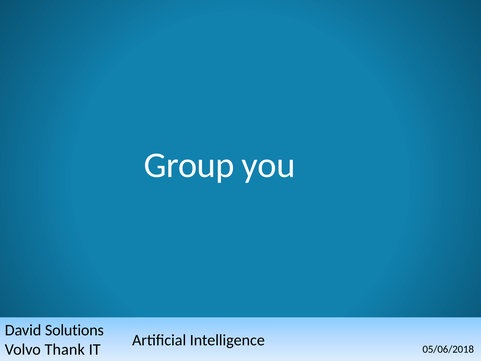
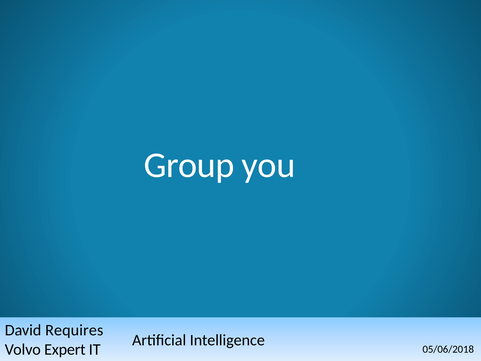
Solutions: Solutions -> Requires (74, 330)
Thank: Thank -> Expert (65, 349)
